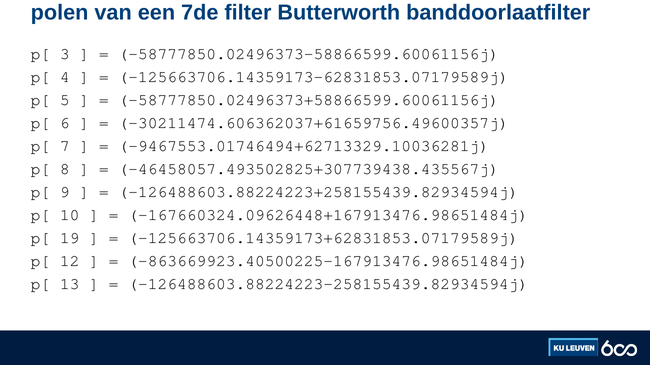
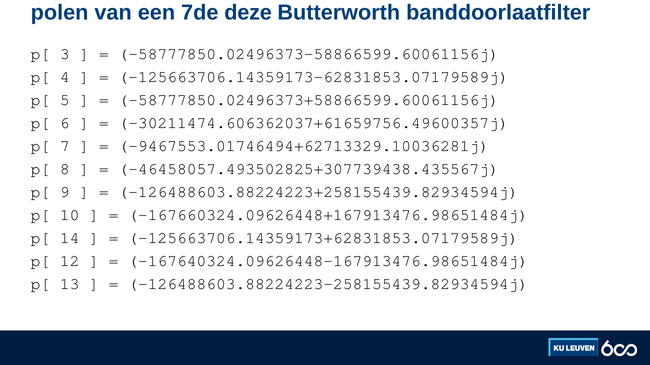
filter: filter -> deze (248, 12)
19: 19 -> 14 (70, 238)
-863669923.40500225-167913476.98651484j: -863669923.40500225-167913476.98651484j -> -167640324.09626448-167913476.98651484j (328, 261)
